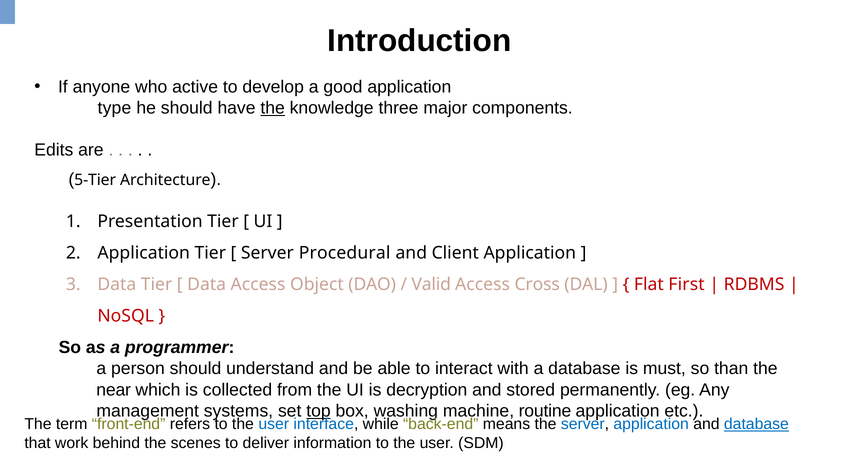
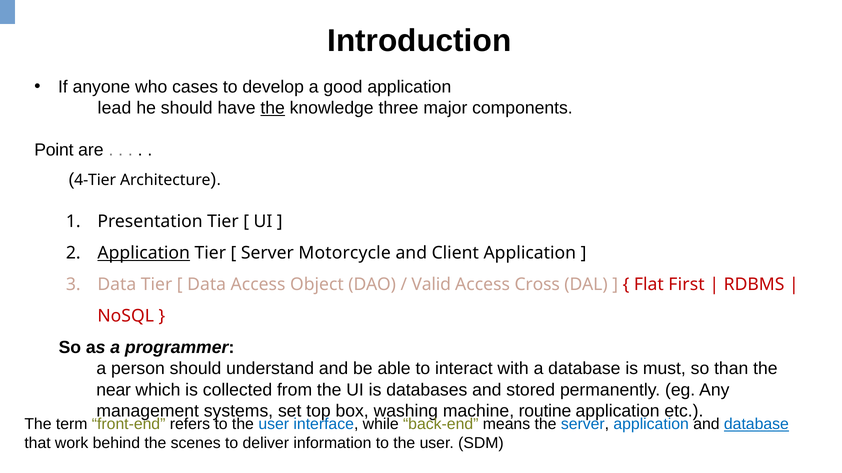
active: active -> cases (195, 87)
type: type -> lead (114, 108)
Edits: Edits -> Point (54, 150)
5-Tier: 5-Tier -> 4-Tier (95, 180)
Application underline: none -> present (144, 253)
Procedural: Procedural -> Motorcycle (345, 253)
decryption: decryption -> databases (427, 390)
top underline: present -> none (318, 411)
